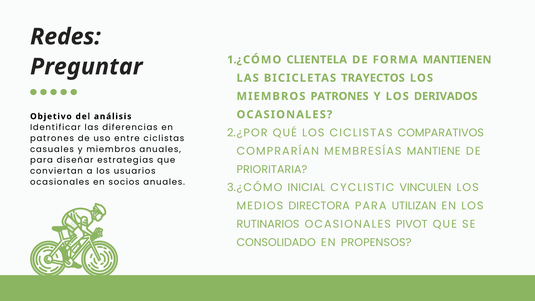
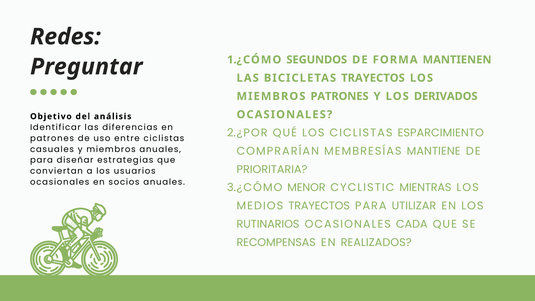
CLIENTELA: CLIENTELA -> SEGUNDOS (317, 60)
COMPARATIVOS: COMPARATIVOS -> ESPARCIMIENTO (441, 133)
INICIAL: INICIAL -> MENOR (306, 188)
VINCULEN: VINCULEN -> MIENTRAS (425, 188)
MEDIOS DIRECTORA: DIRECTORA -> TRAYECTOS (319, 206)
UTILIZAN: UTILIZAN -> UTILIZAR (414, 206)
PIVOT: PIVOT -> CADA (412, 224)
CONSOLIDADO: CONSOLIDADO -> RECOMPENSAS (276, 242)
PROPENSOS: PROPENSOS -> REALIZADOS (376, 242)
